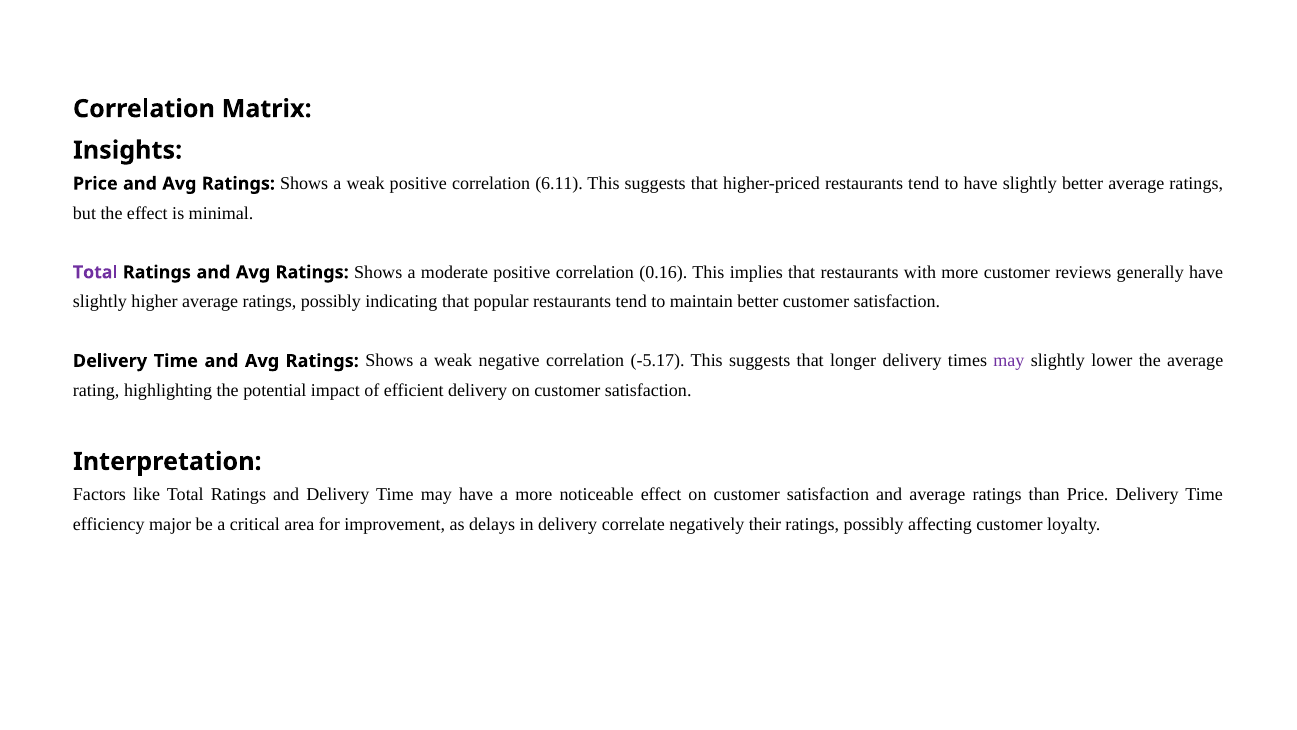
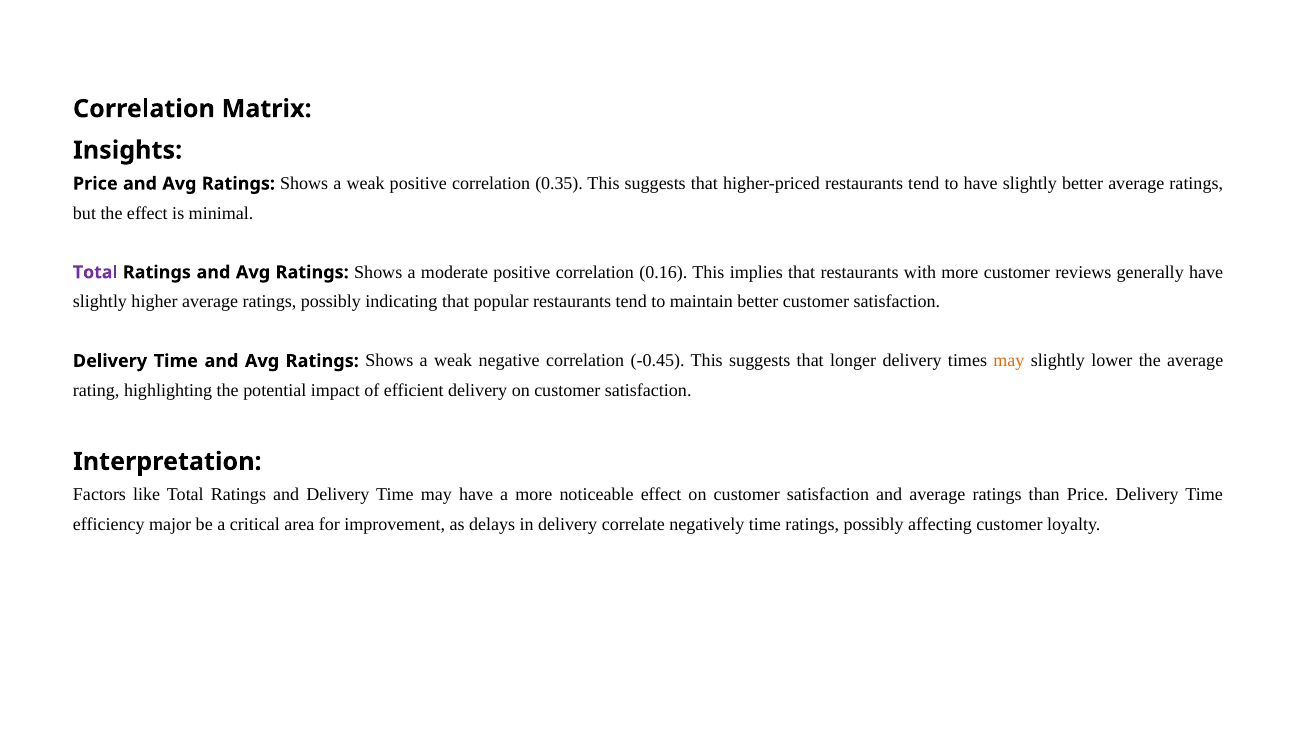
6.11: 6.11 -> 0.35 (559, 184)
-5.17: -5.17 -> -0.45 (658, 361)
may colour: purple -> orange (1009, 361)
negatively their: their -> time (765, 524)
